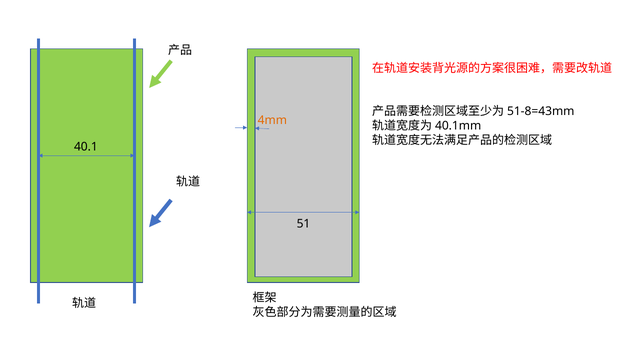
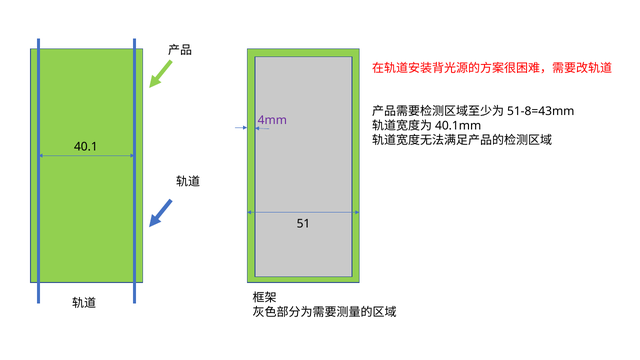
4mm colour: orange -> purple (272, 120)
